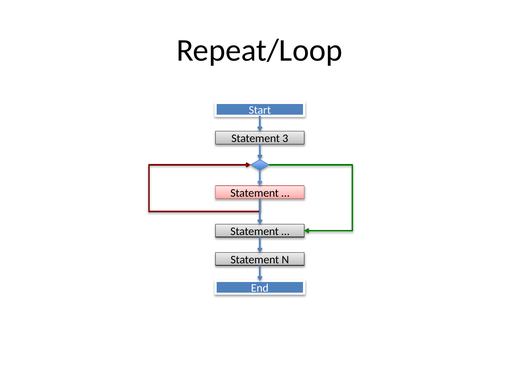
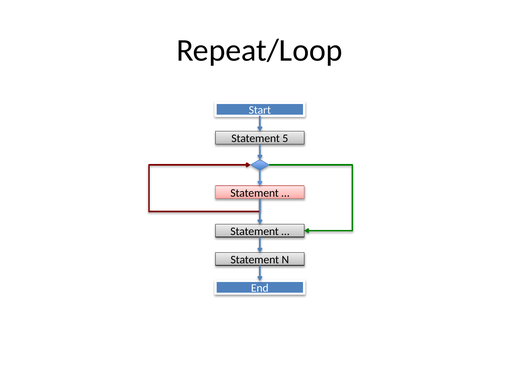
3: 3 -> 5 (285, 139)
